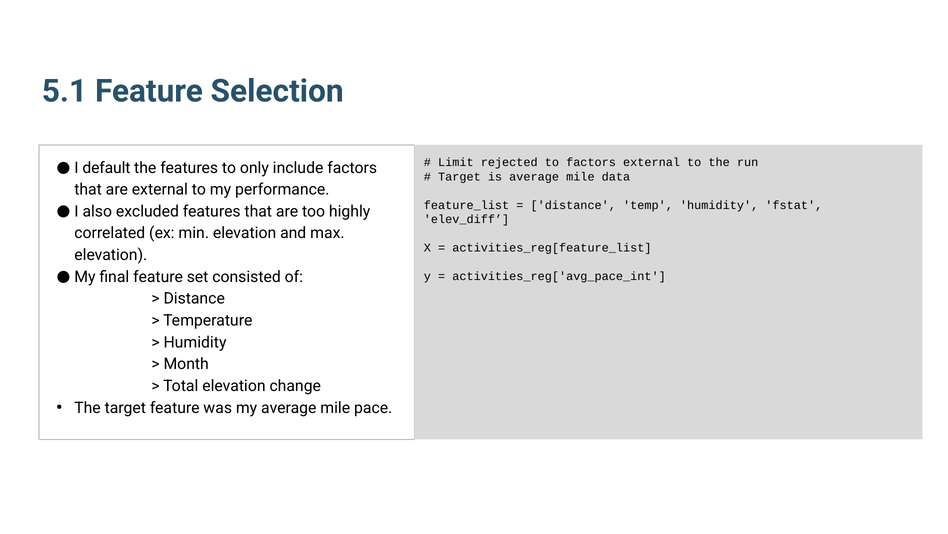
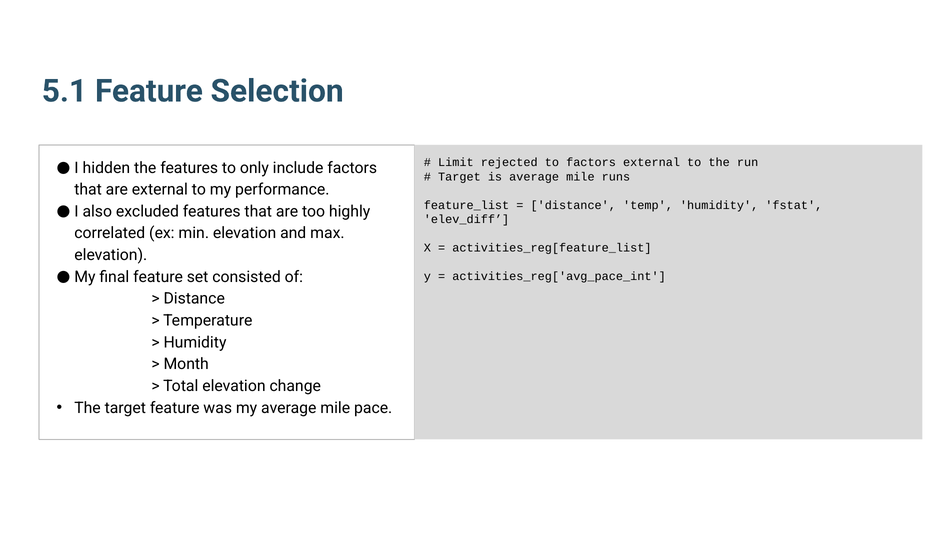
default: default -> hidden (106, 168)
data: data -> runs (616, 176)
